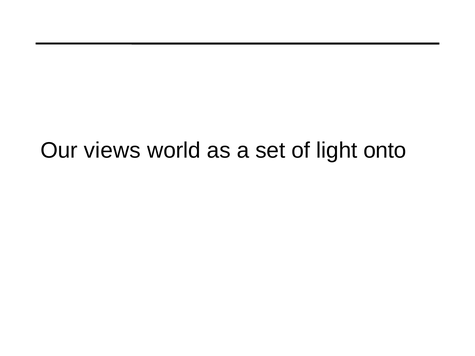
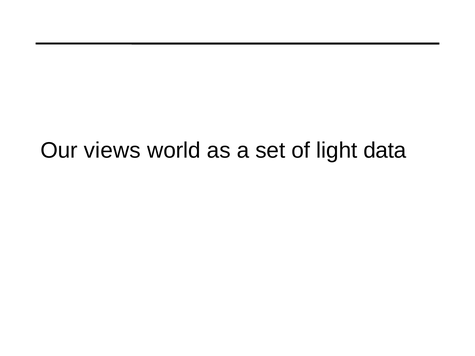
onto: onto -> data (385, 150)
